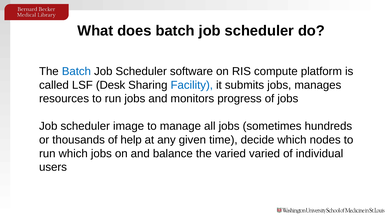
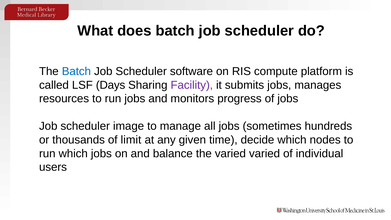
Desk: Desk -> Days (111, 85)
Facility colour: blue -> purple (192, 85)
help: help -> limit (131, 140)
